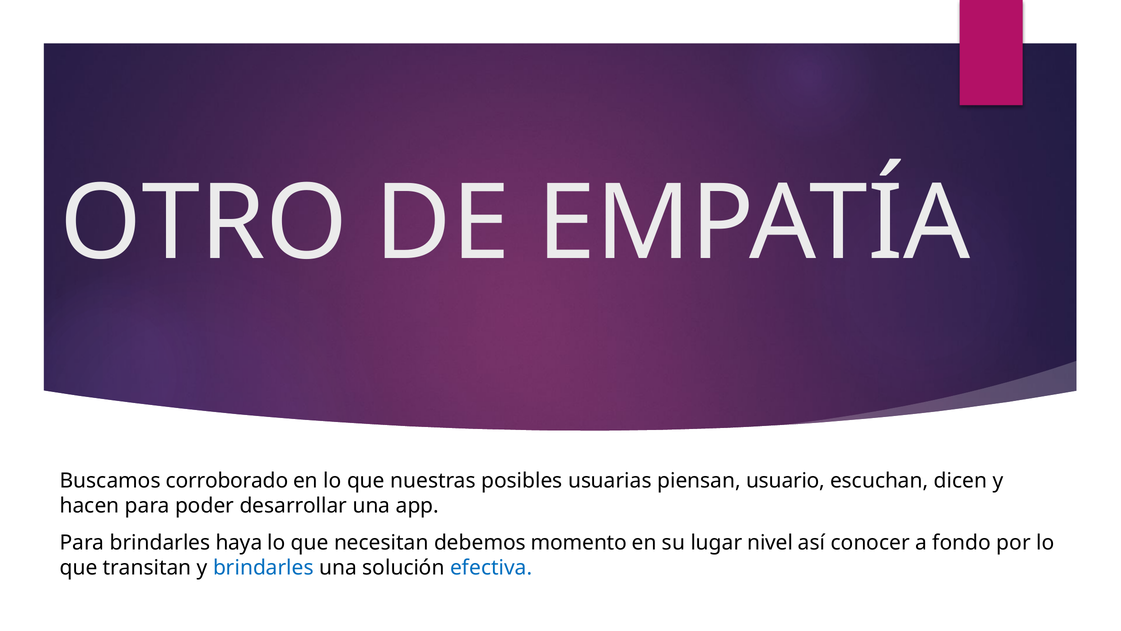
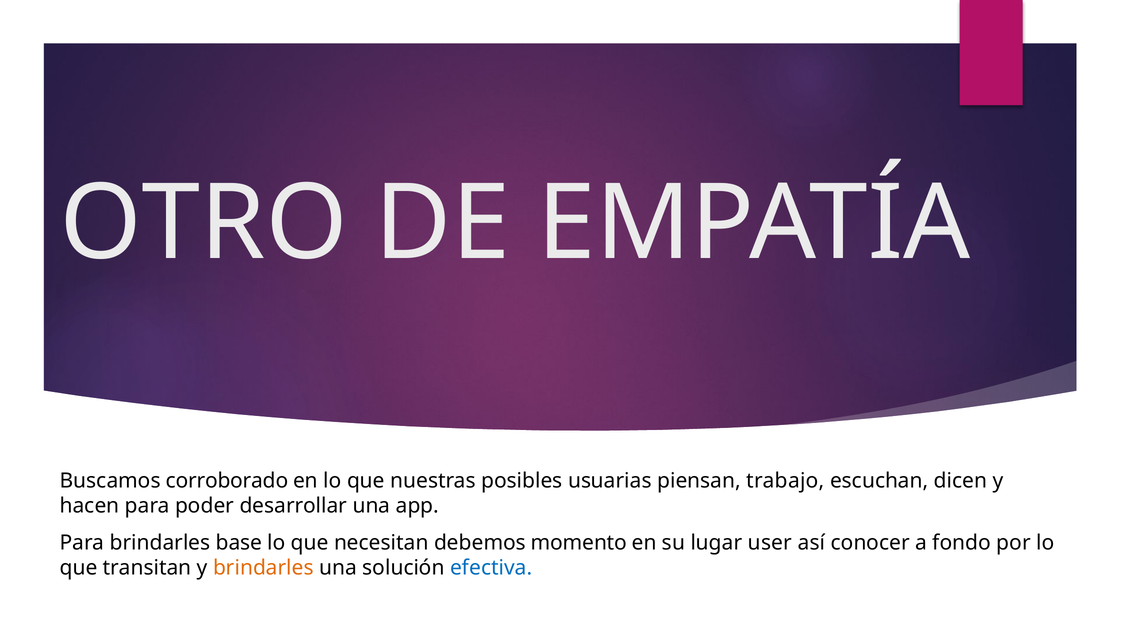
usuario: usuario -> trabajo (785, 480)
haya: haya -> base (239, 542)
nivel: nivel -> user (770, 542)
brindarles colour: blue -> orange (263, 568)
